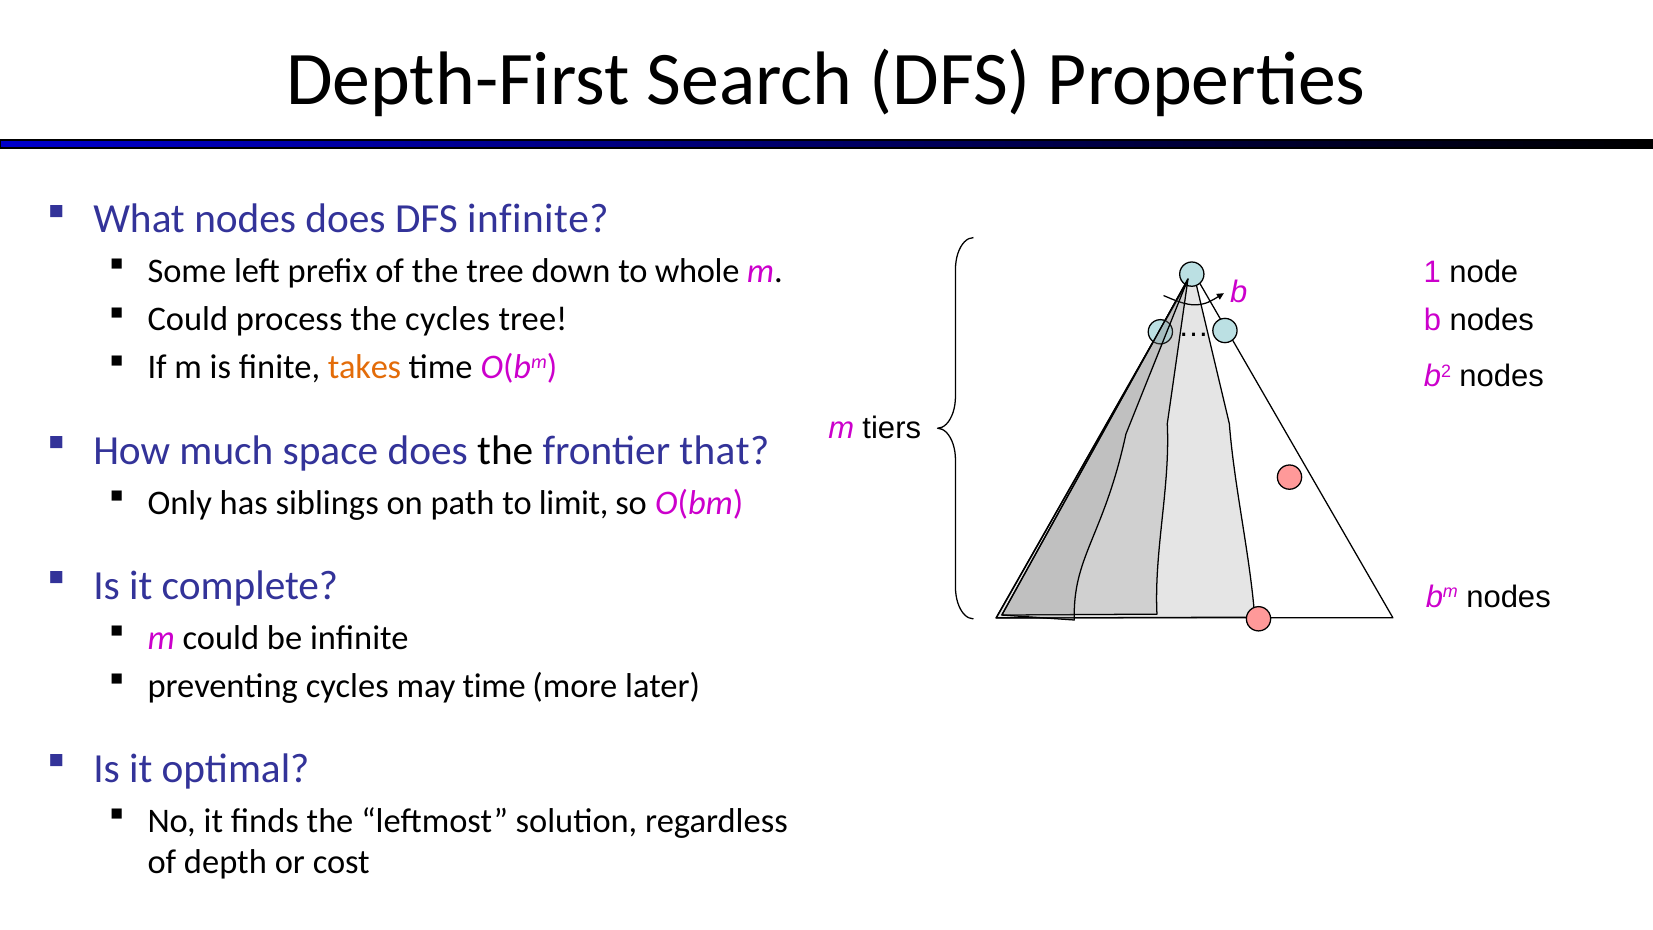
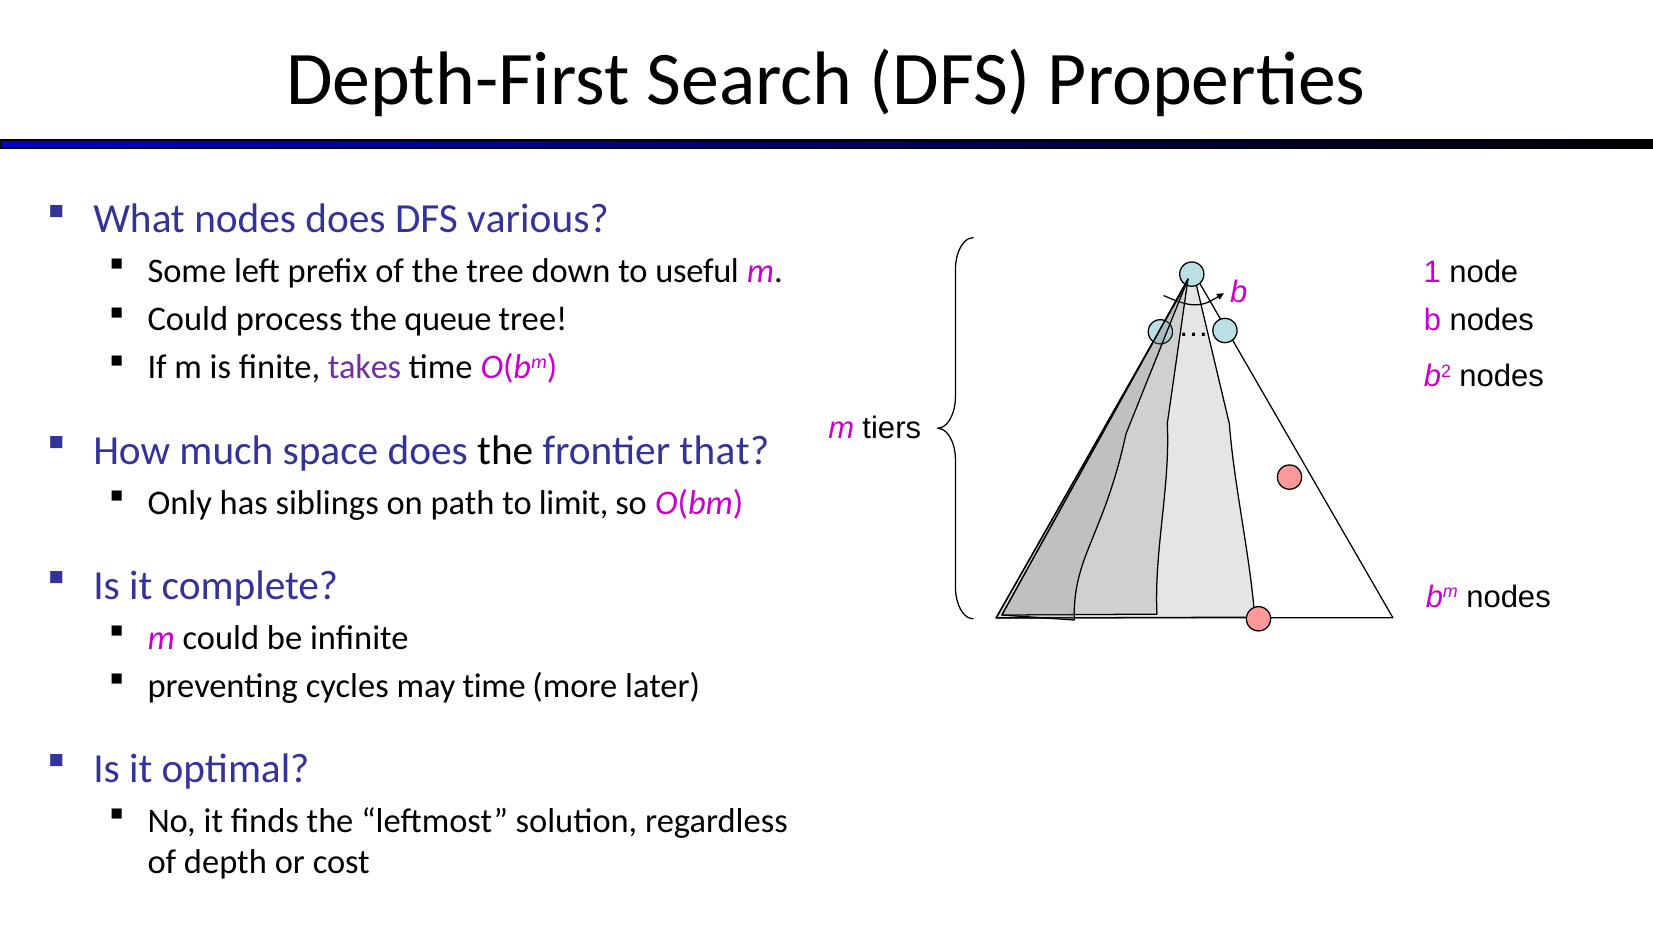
DFS infinite: infinite -> various (538, 219)
whole: whole -> useful (697, 271)
the cycles: cycles -> queue (448, 319)
takes colour: orange -> purple (365, 368)
